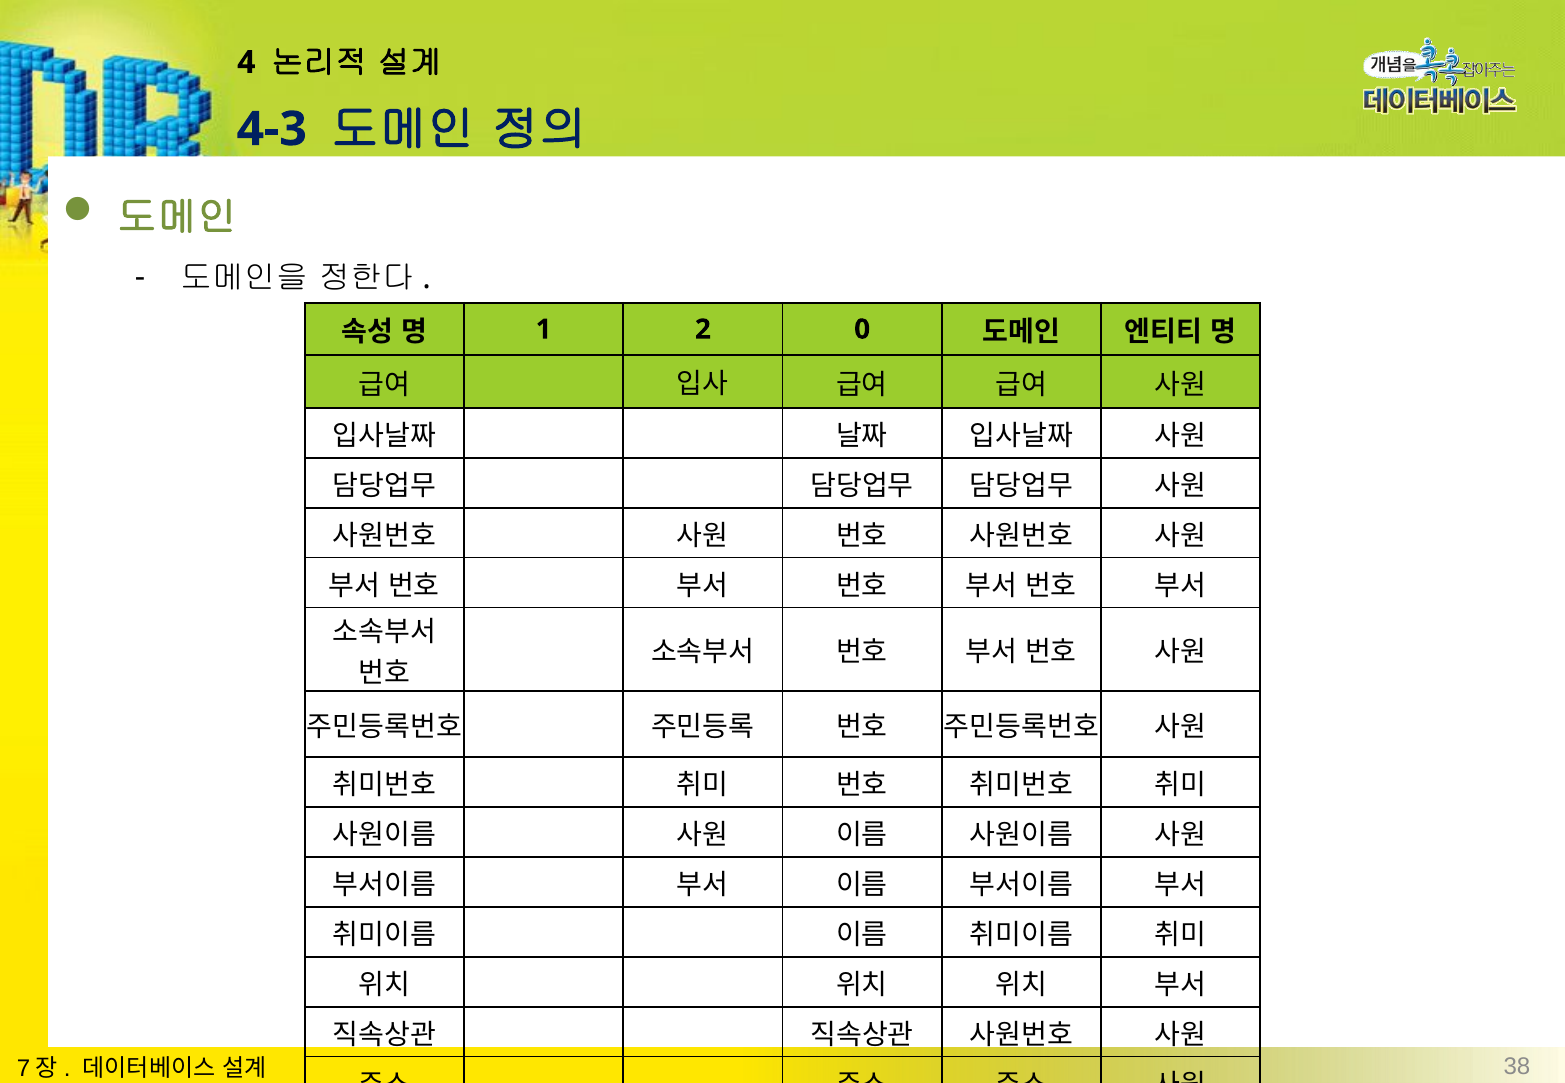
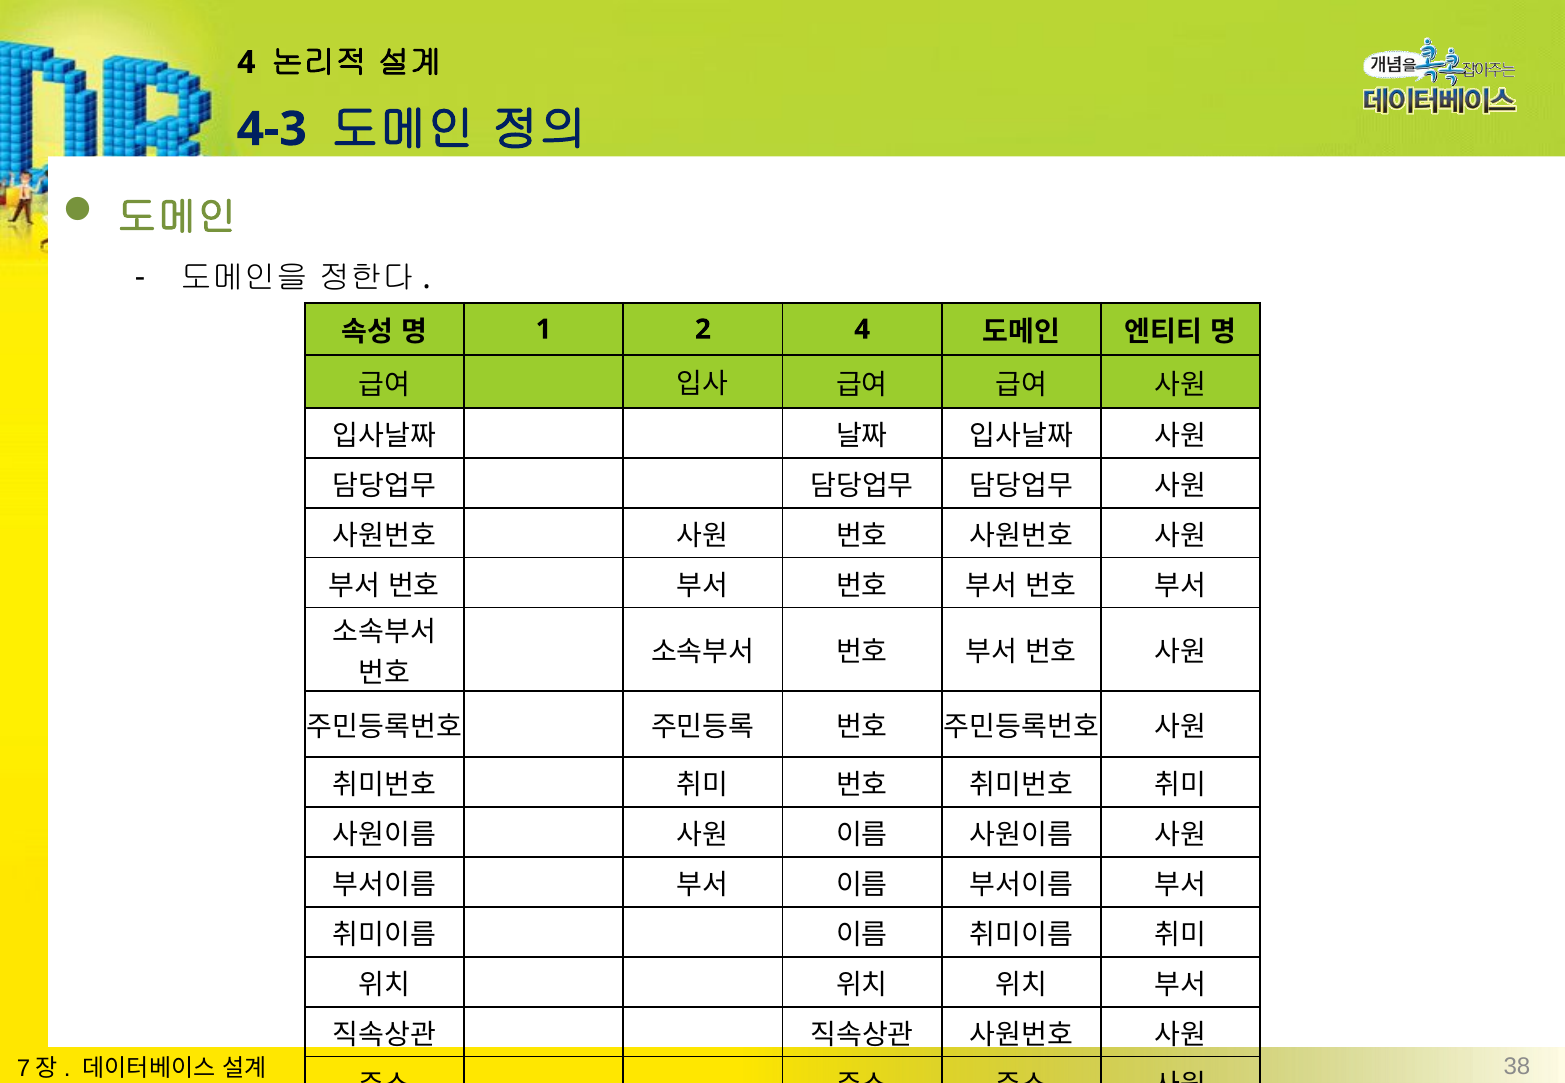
2 0: 0 -> 4 (862, 329)
